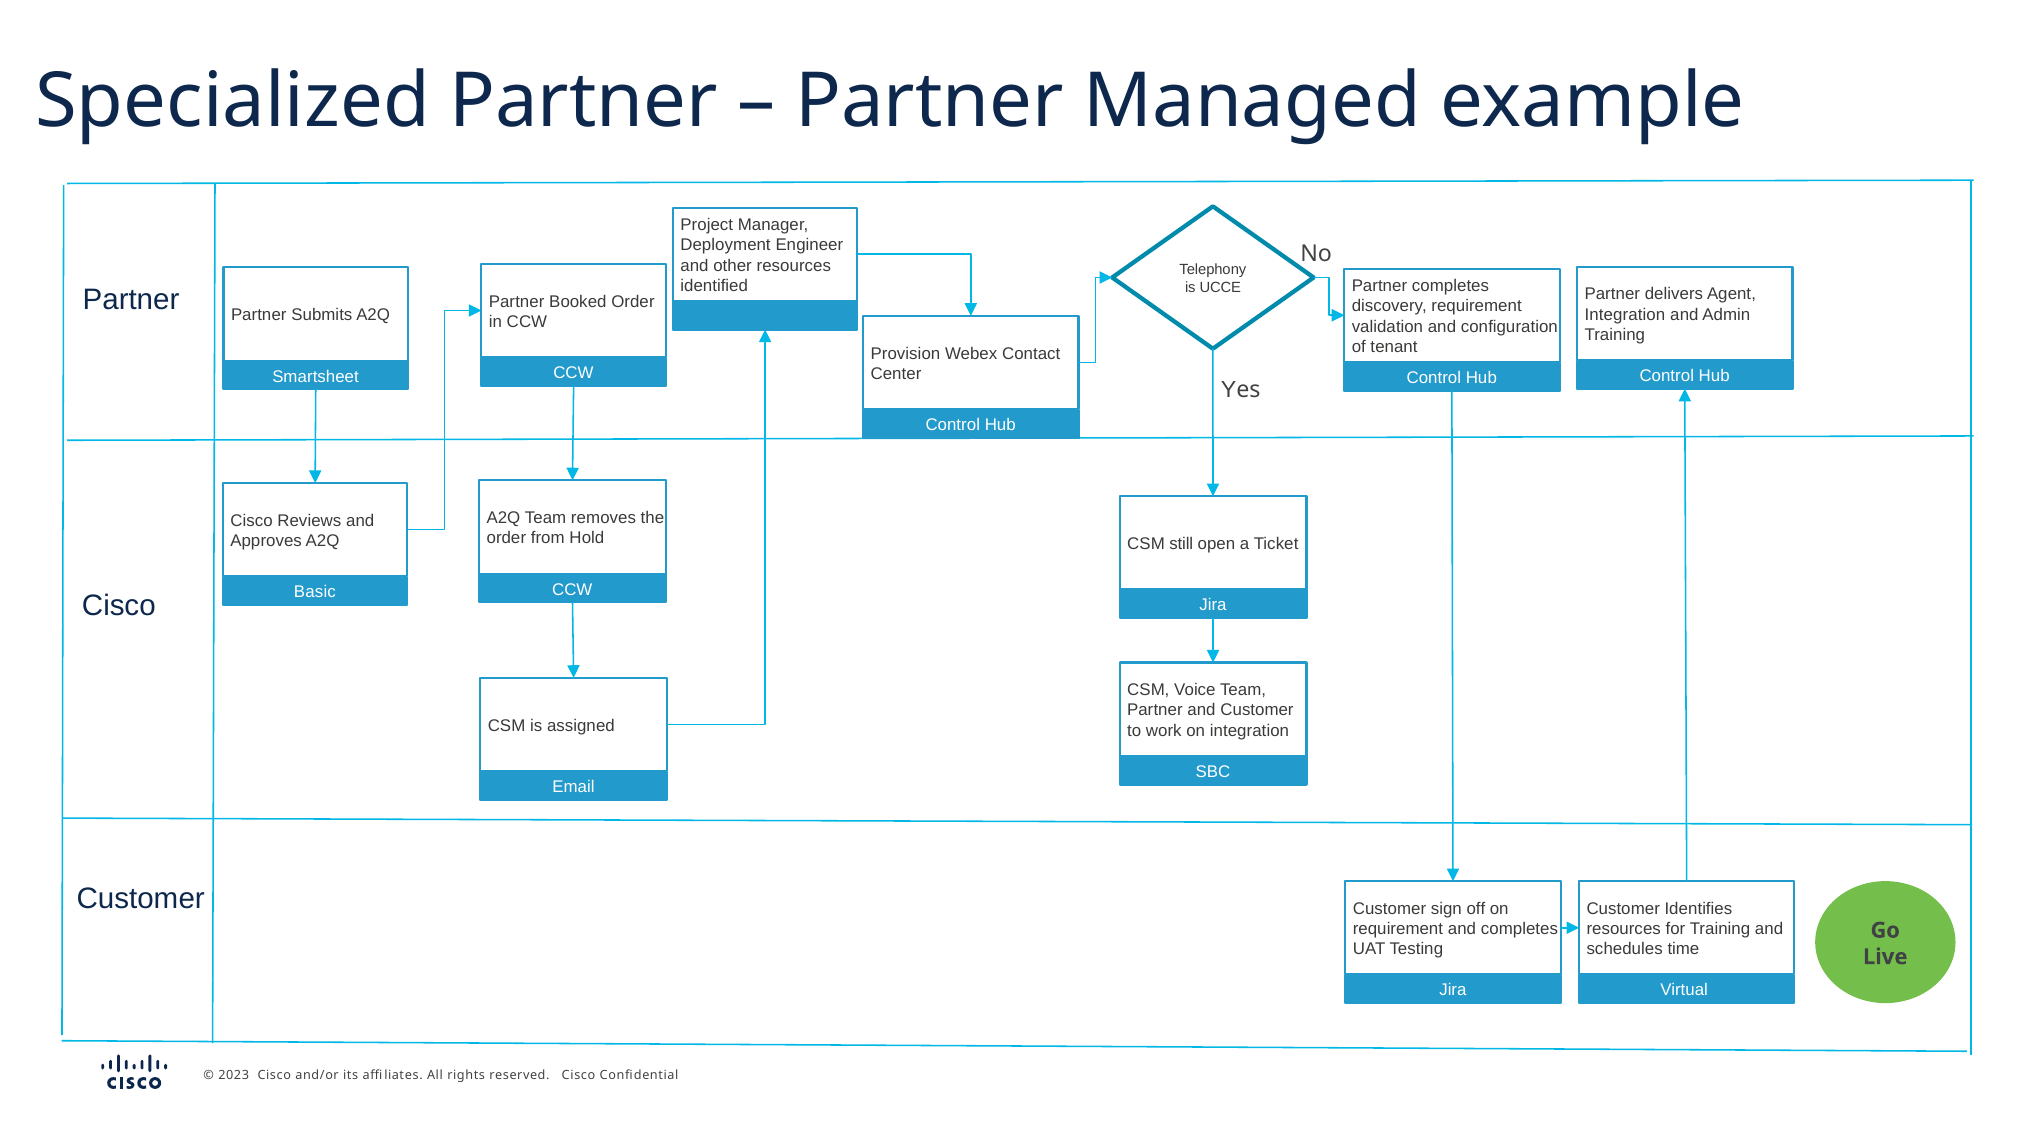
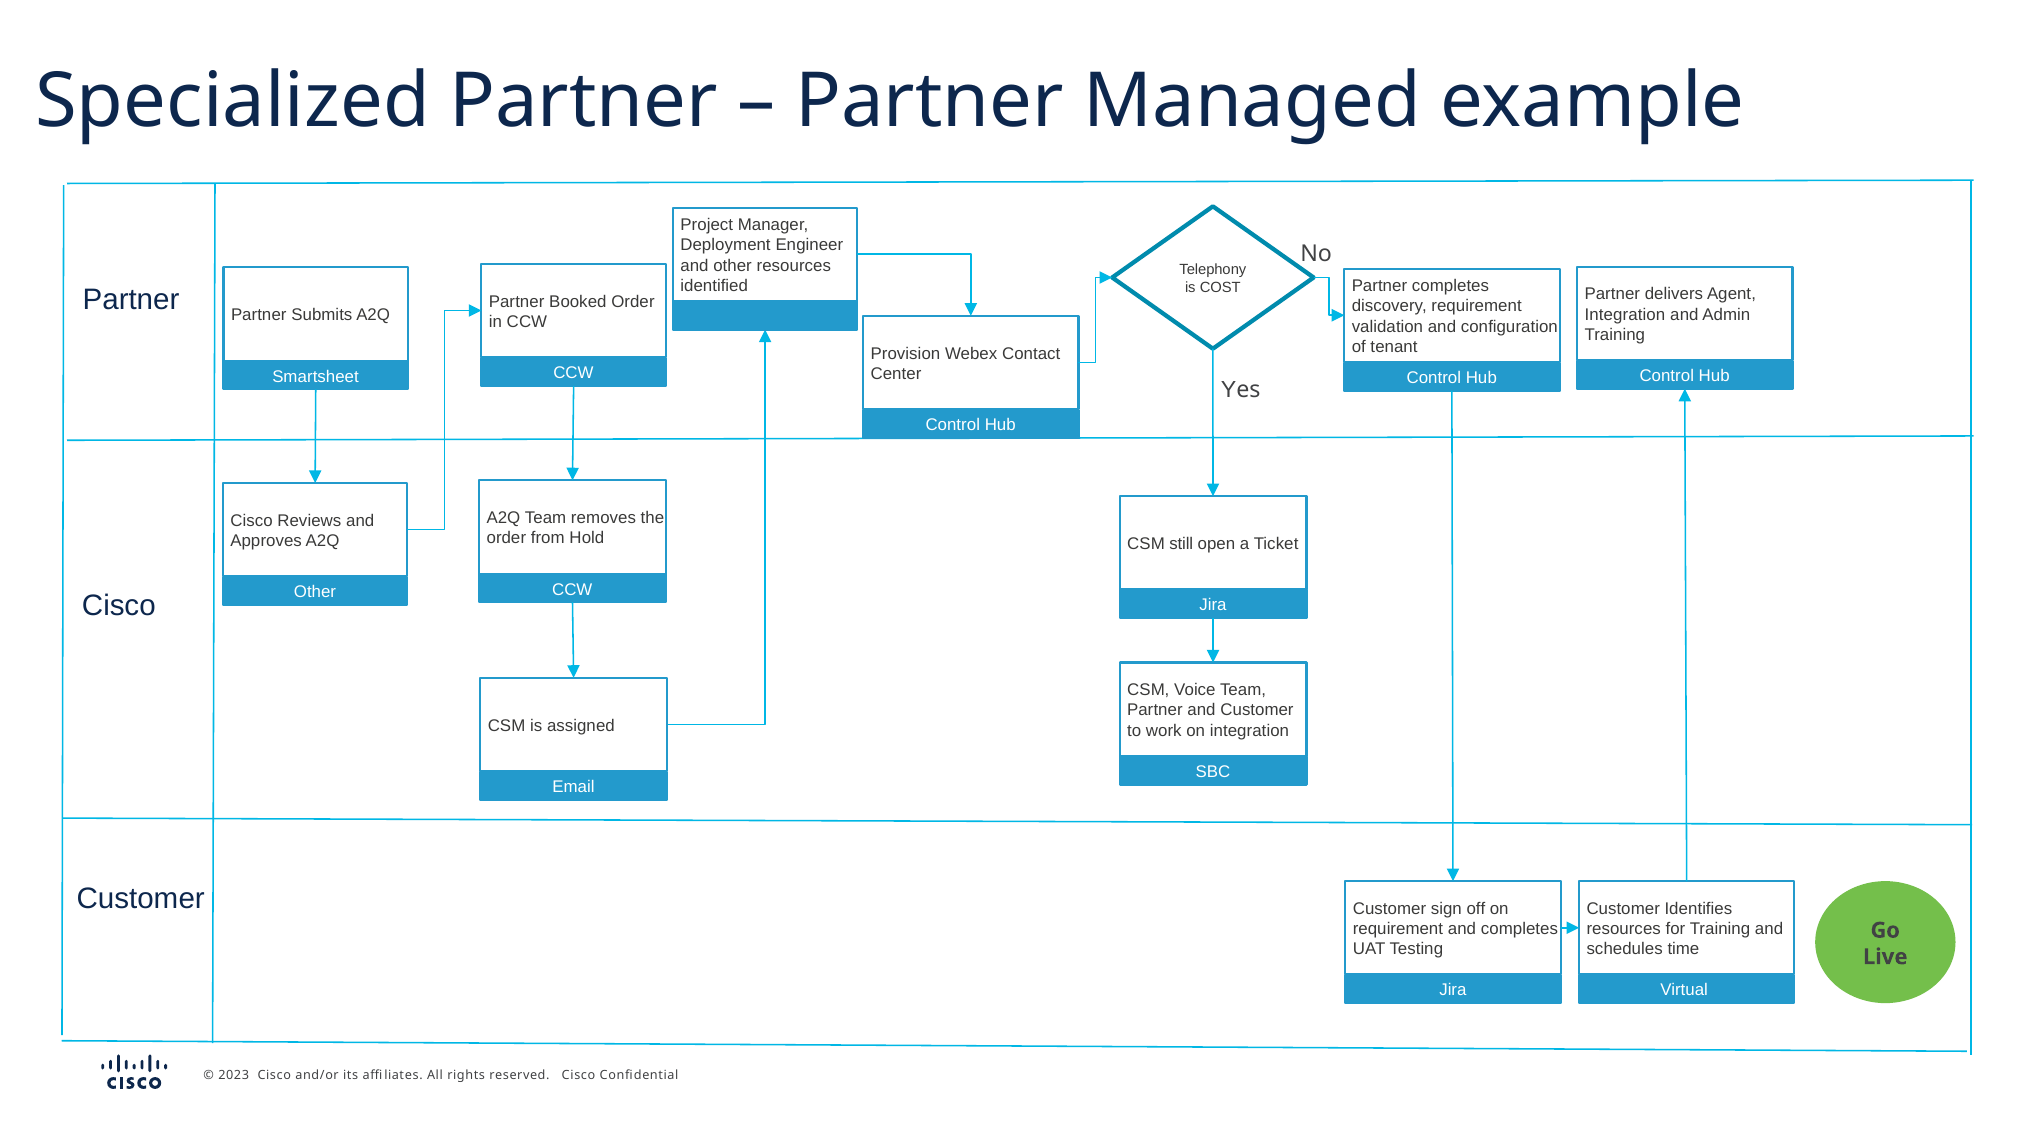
UCCE: UCCE -> COST (1220, 287)
Basic: Basic -> Other (315, 592)
